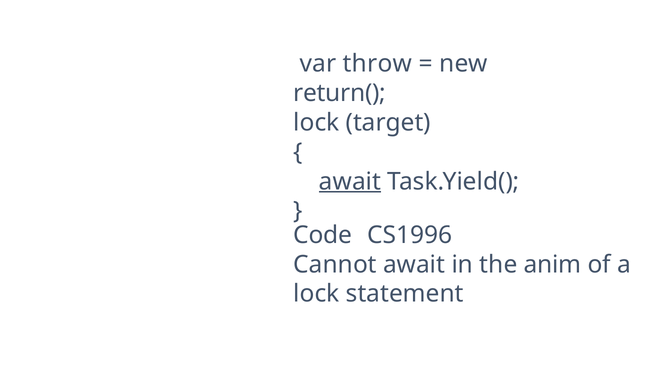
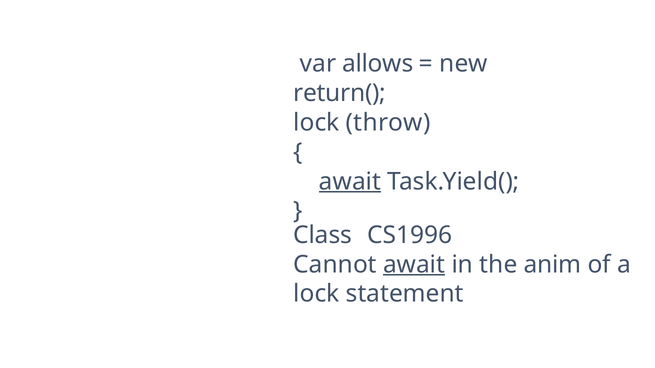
throw: throw -> allows (378, 64)
target: target -> throw (388, 123)
Code: Code -> Class (323, 235)
await underline: none -> present (414, 265)
